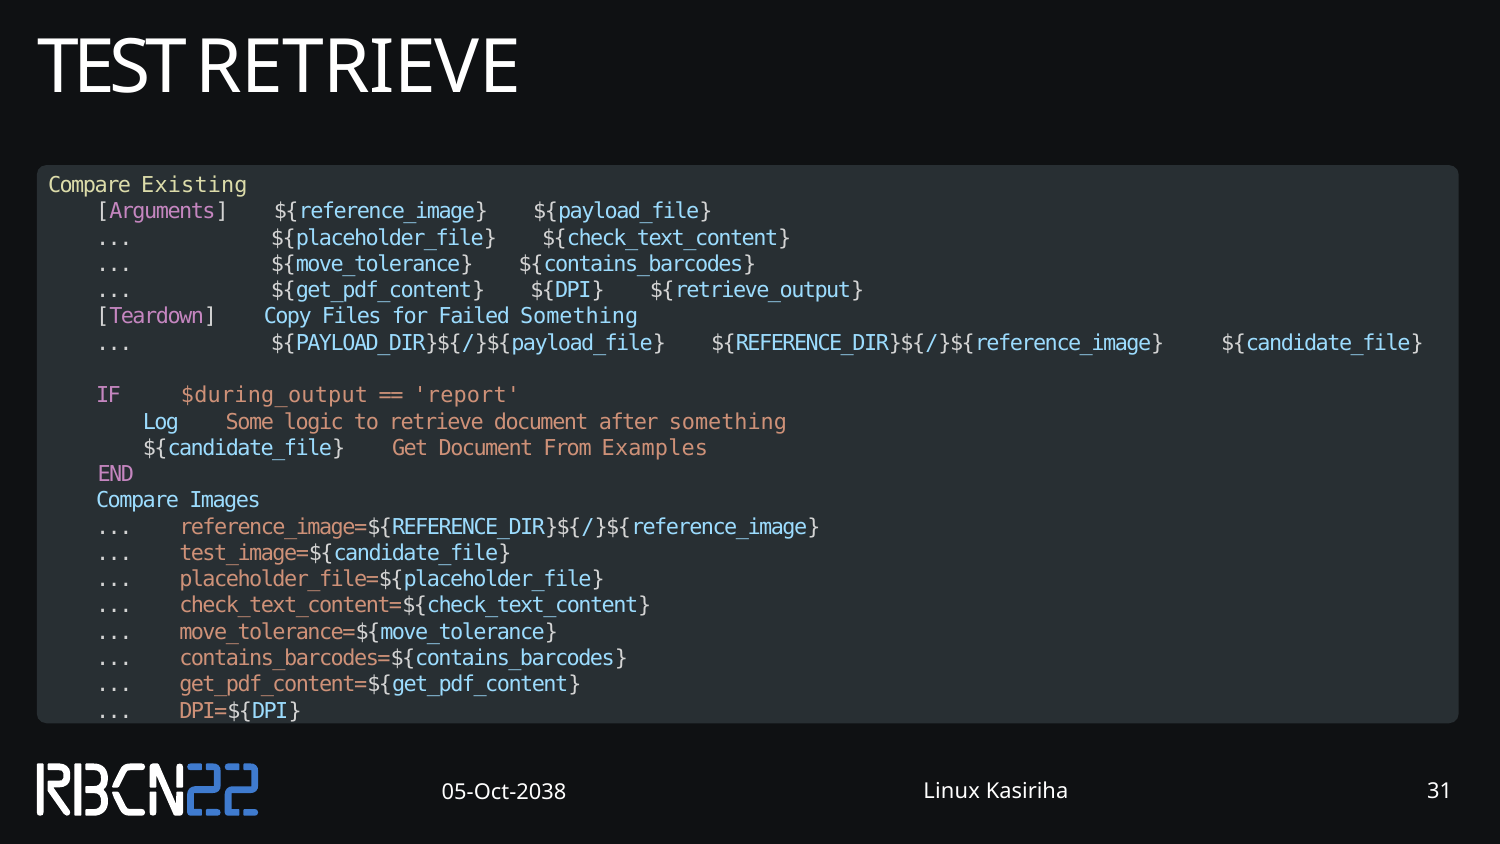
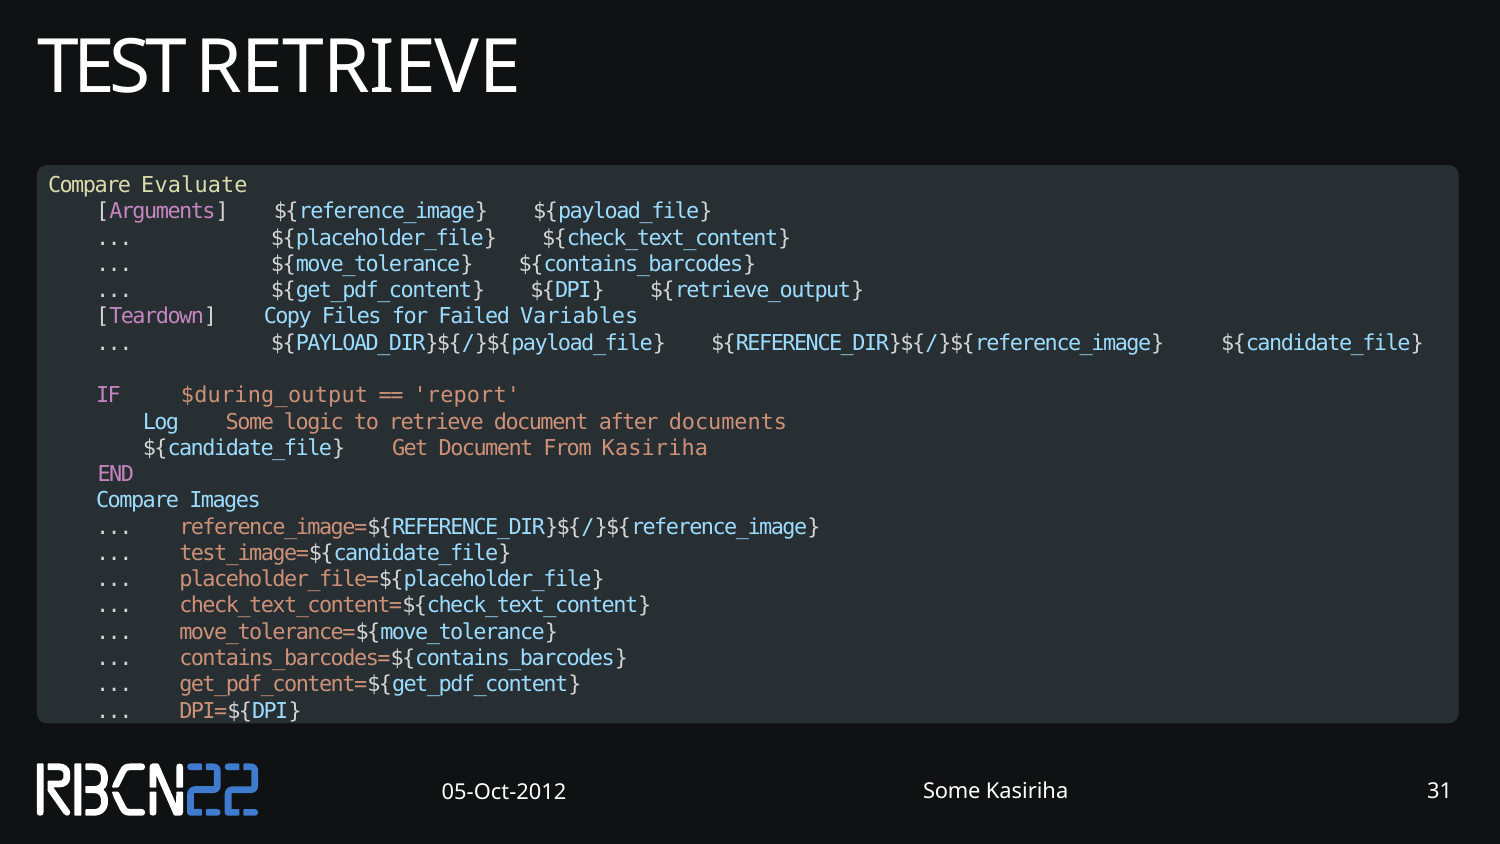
Existing: Existing -> Evaluate (194, 185)
Failed Something: Something -> Variables (579, 317)
after something: something -> documents (728, 422)
From Examples: Examples -> Kasiriha (655, 448)
Linux: Linux -> Some (952, 791)
05-Oct-2038: 05-Oct-2038 -> 05-Oct-2012 (504, 792)
